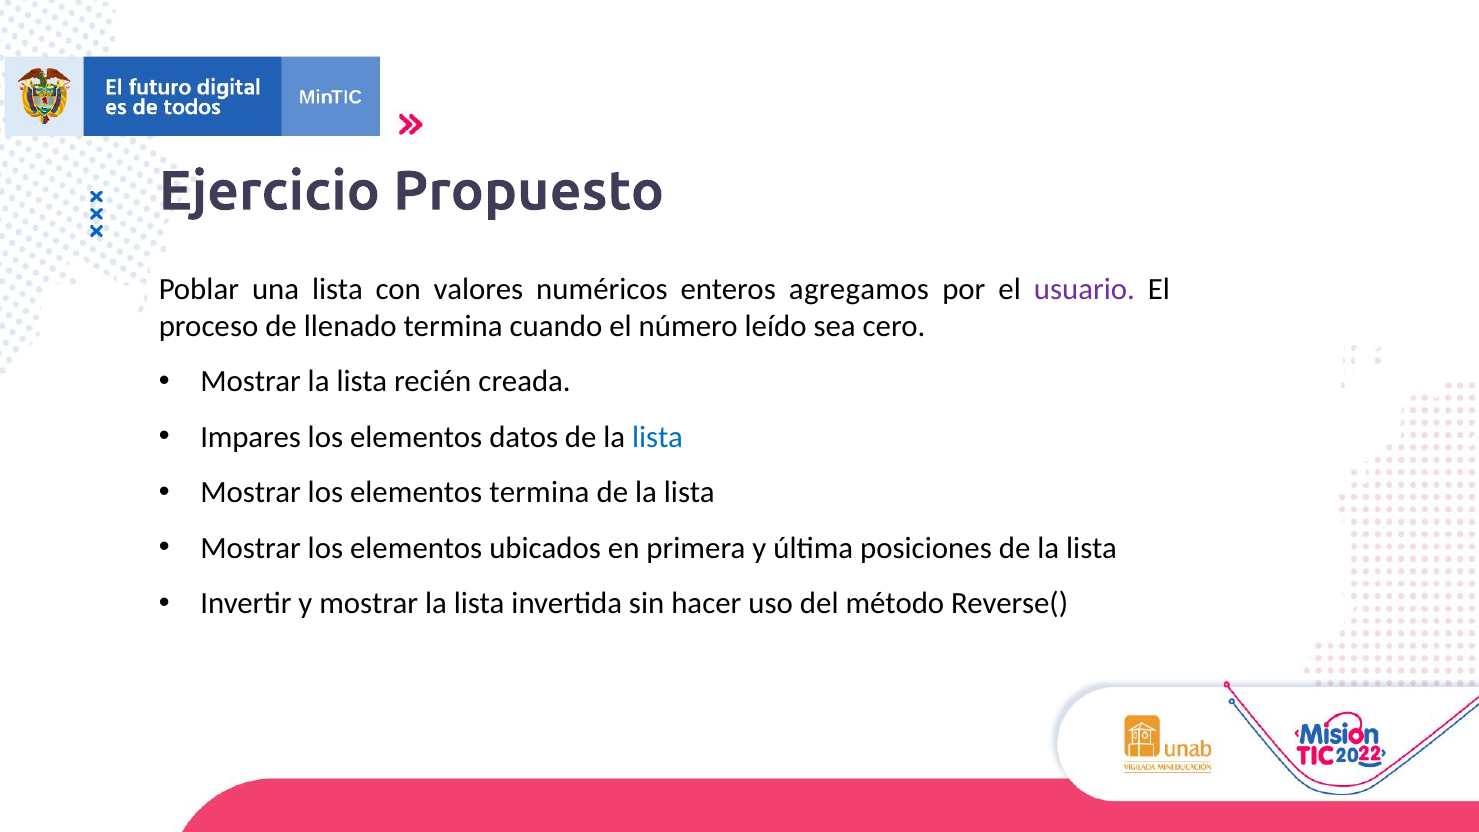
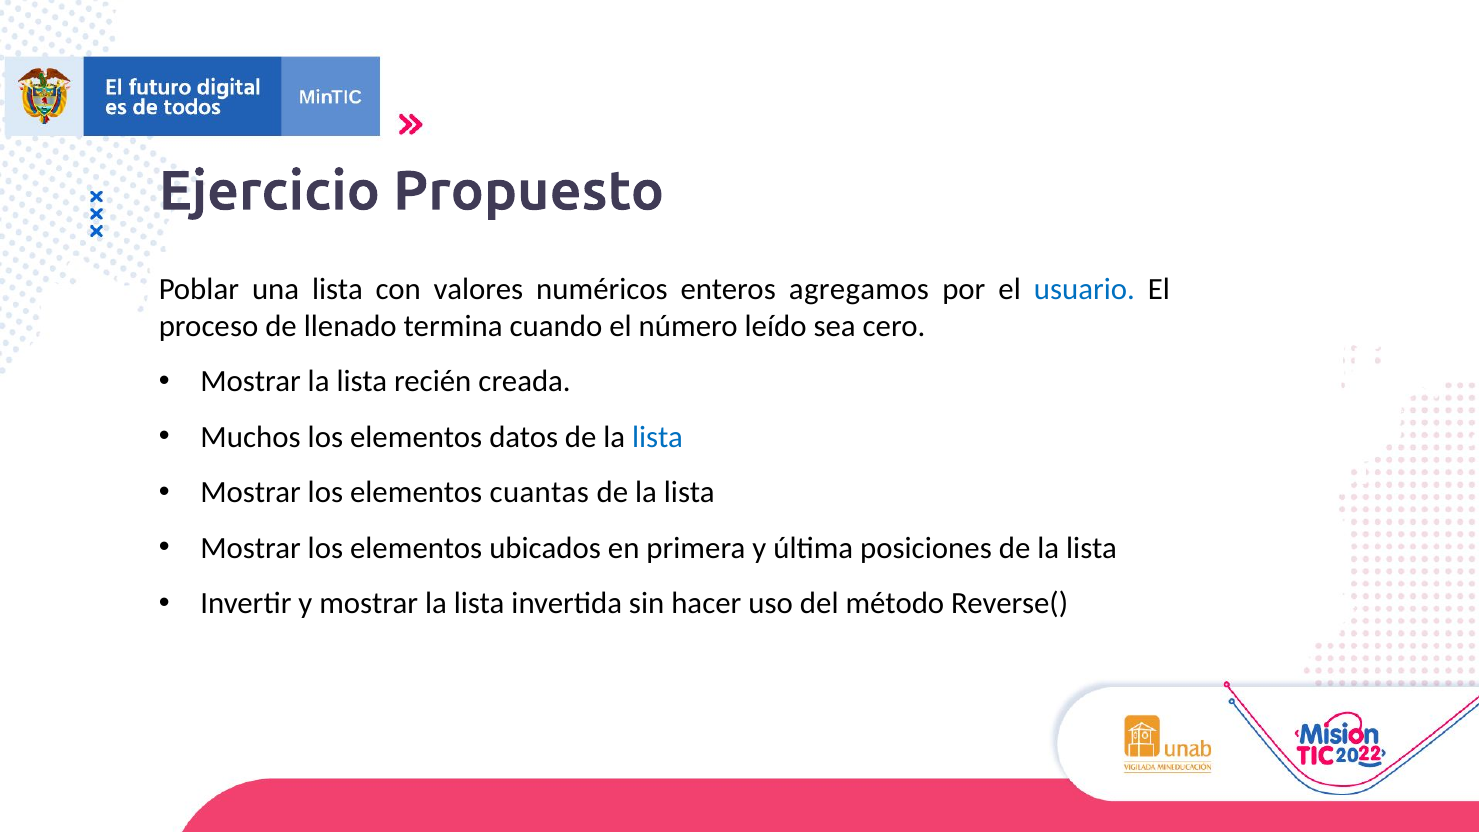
usuario colour: purple -> blue (1084, 289)
Impares: Impares -> Muchos (251, 437)
elementos termina: termina -> cuantas (539, 493)
